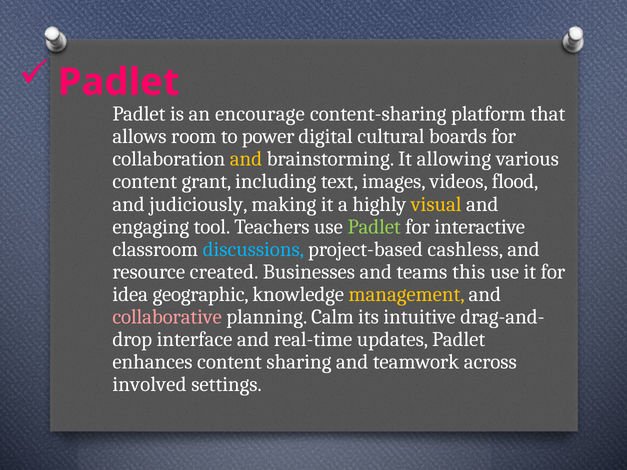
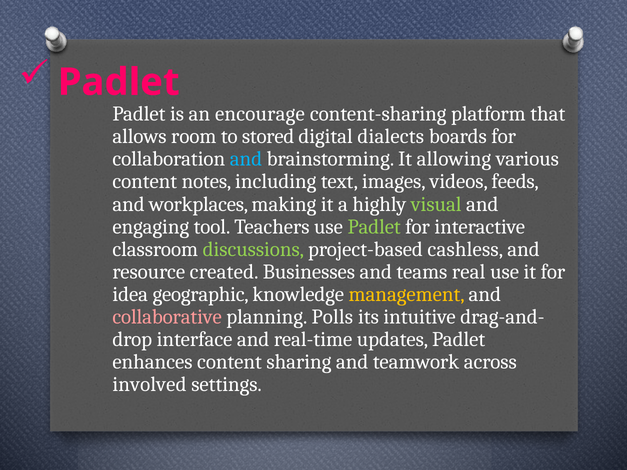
power: power -> stored (268, 137)
cultural: cultural -> dialects (391, 137)
and colour: yellow -> light blue (246, 159)
grant: grant -> notes (206, 182)
flood: flood -> feeds (515, 182)
judiciously: judiciously -> workplaces (199, 204)
visual colour: yellow -> light green (436, 204)
discussions colour: light blue -> light green (253, 249)
this: this -> real (469, 272)
Calm: Calm -> Polls (332, 317)
